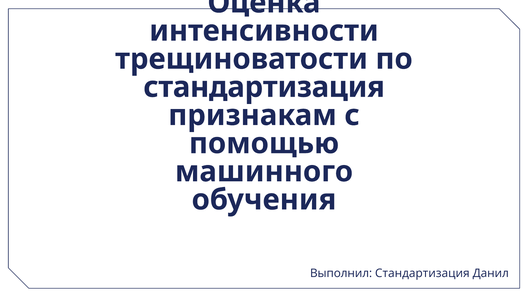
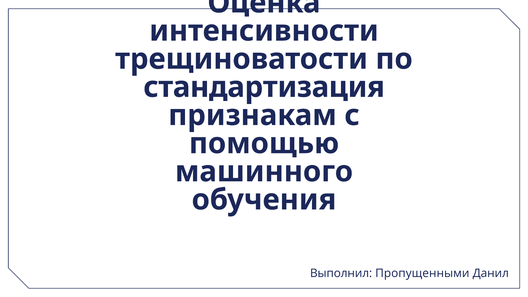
Выполнил Стандартизация: Стандартизация -> Пропущенными (422, 273)
